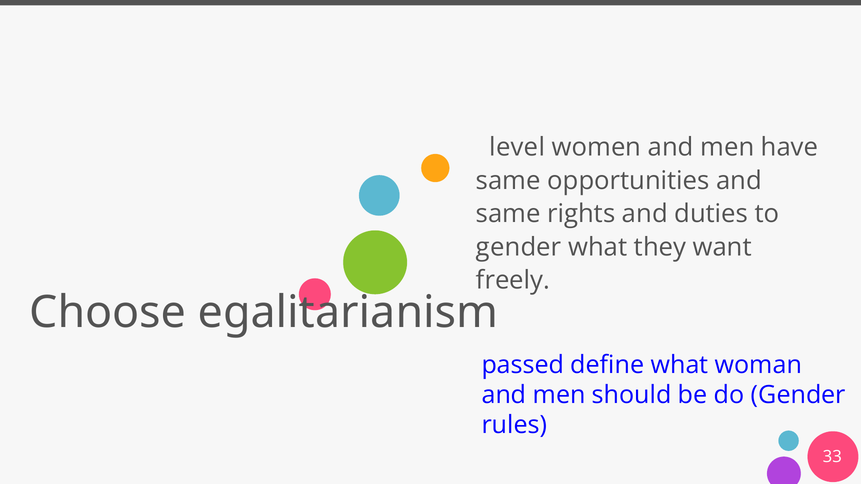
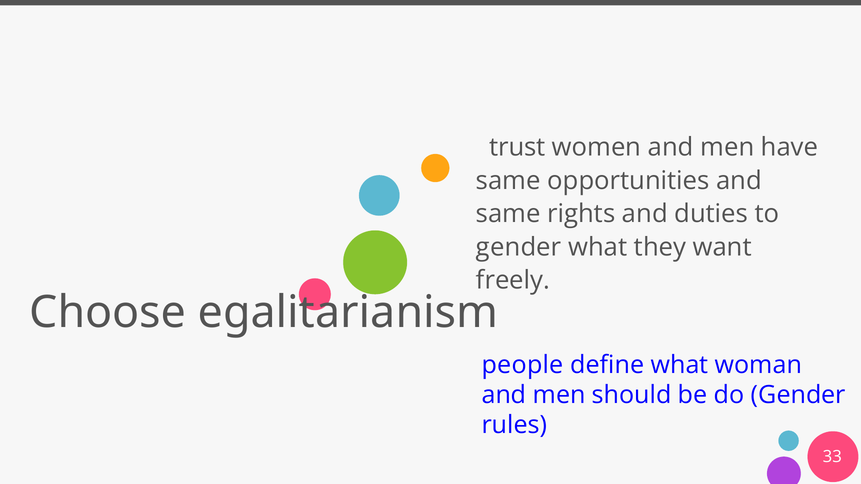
level: level -> trust (517, 147)
passed: passed -> people (523, 365)
